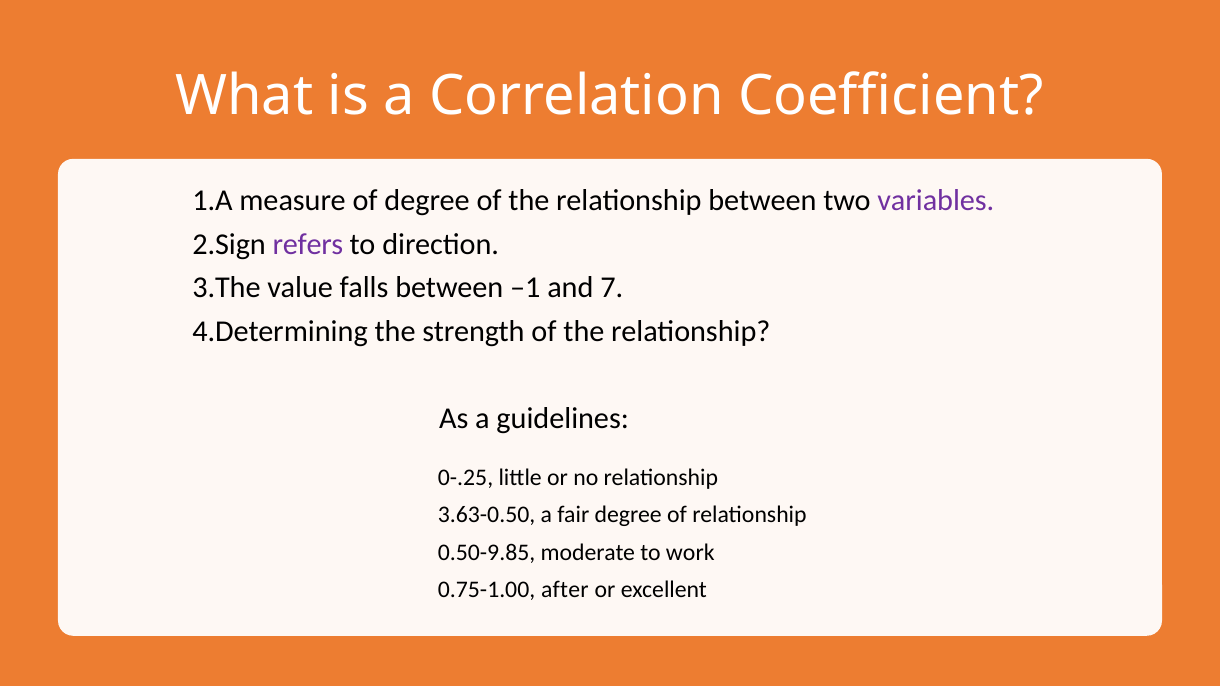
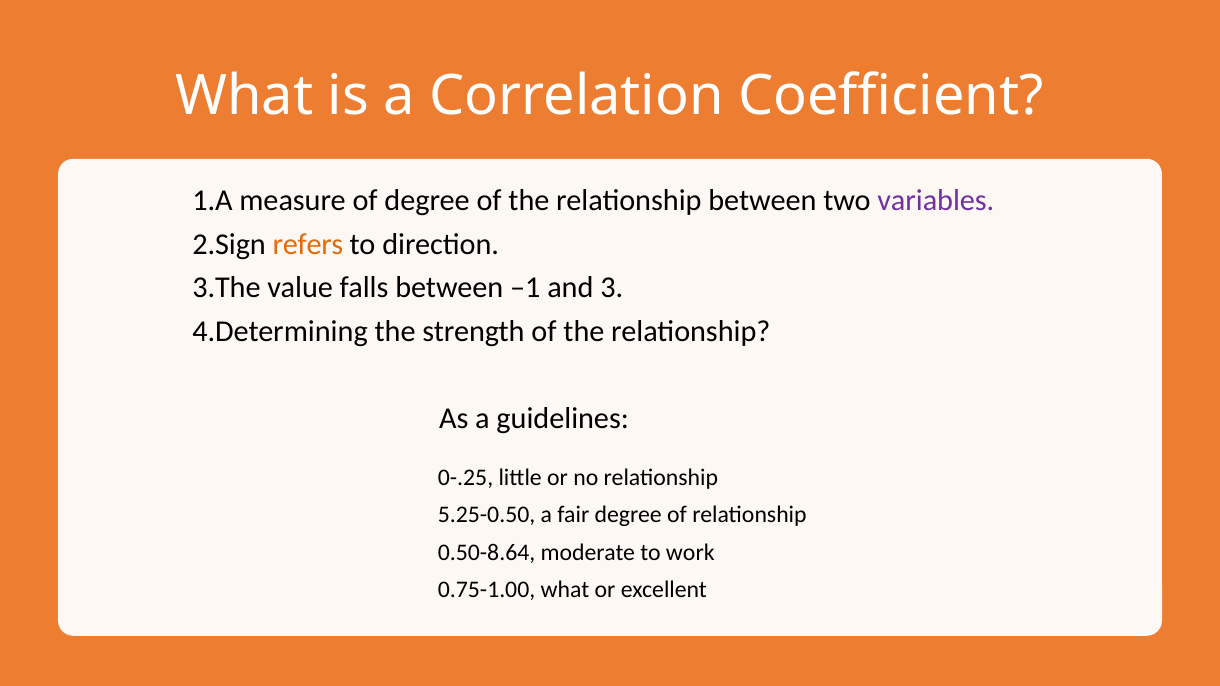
refers colour: purple -> orange (308, 244)
7: 7 -> 3 (612, 288)
3.63-0.50: 3.63-0.50 -> 5.25-0.50 (487, 515)
0.50-9.85: 0.50-9.85 -> 0.50-8.64 (487, 553)
0.75-1.00 after: after -> what (565, 590)
